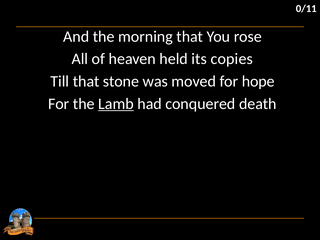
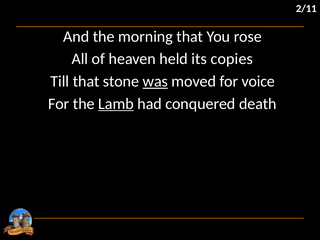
0/11: 0/11 -> 2/11 (306, 9)
was underline: none -> present (155, 81)
hope: hope -> voice (258, 81)
